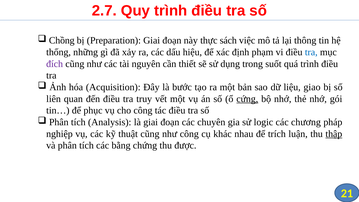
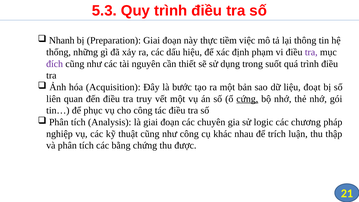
2.7: 2.7 -> 5.3 (104, 11)
Chồng: Chồng -> Nhanh (62, 40)
sách: sách -> tiềm (228, 40)
tra colour: blue -> purple (311, 52)
giao: giao -> đoạt (312, 87)
thập underline: present -> none (334, 134)
